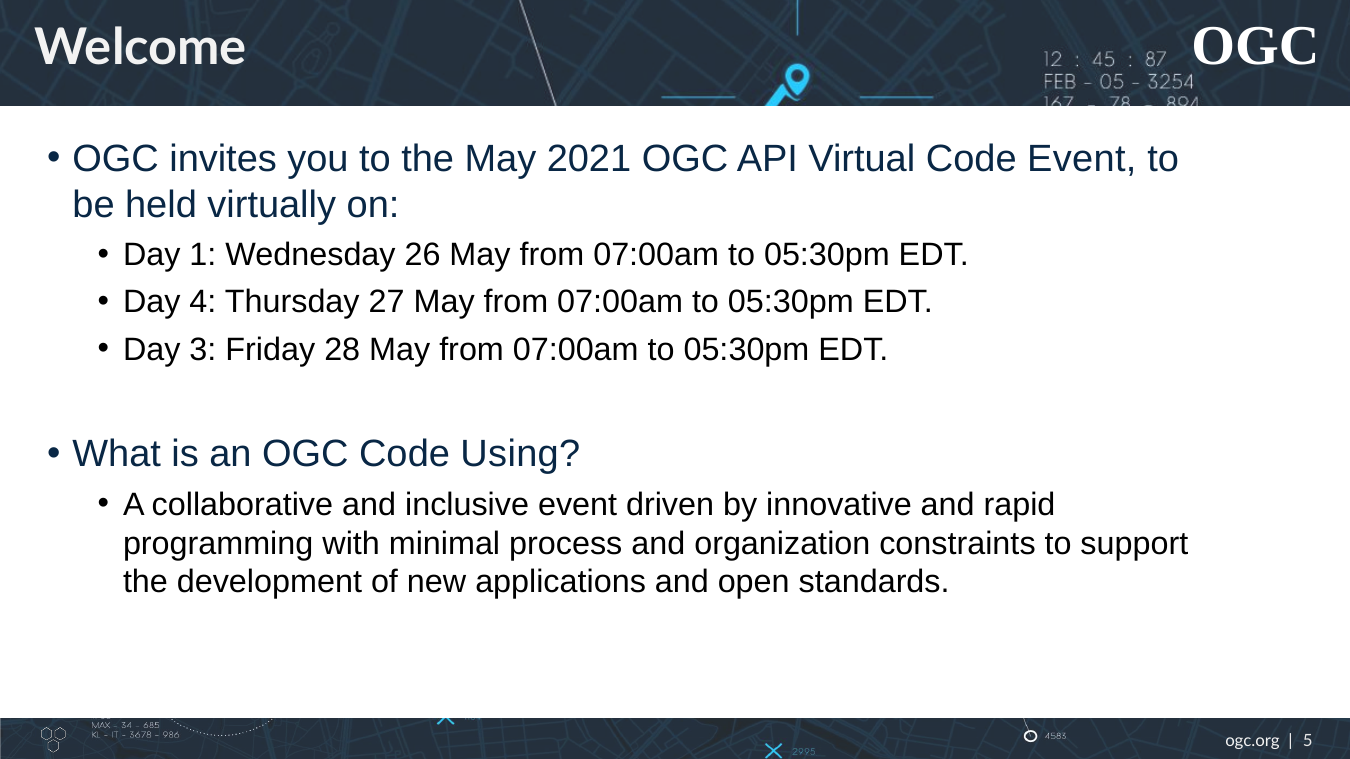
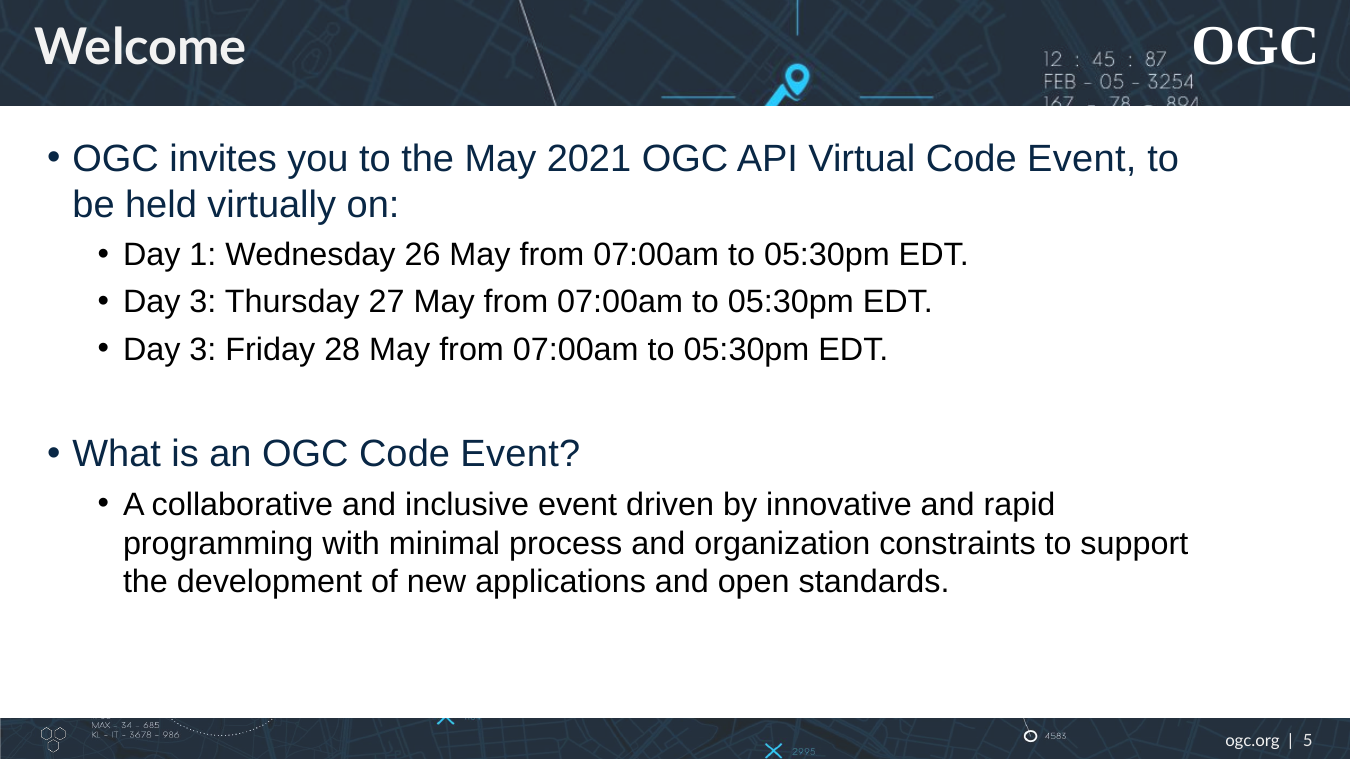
4: 4 -> 3 (203, 302)
OGC Code Using: Using -> Event (520, 455)
